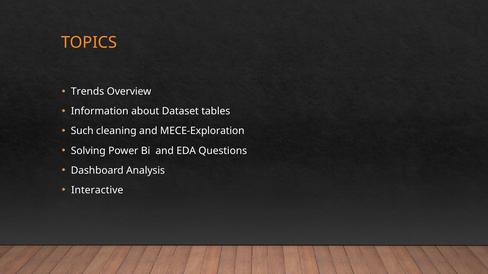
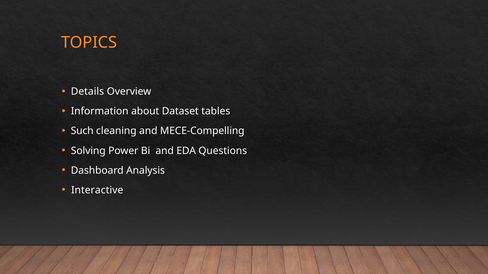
Trends: Trends -> Details (87, 92)
MECE-Exploration: MECE-Exploration -> MECE-Compelling (202, 131)
